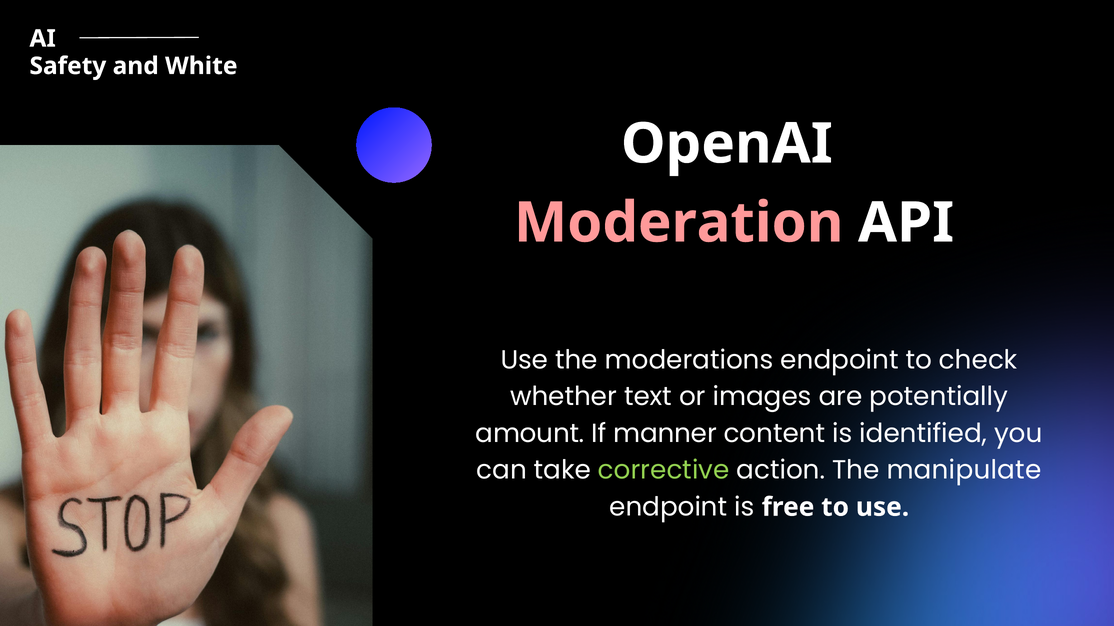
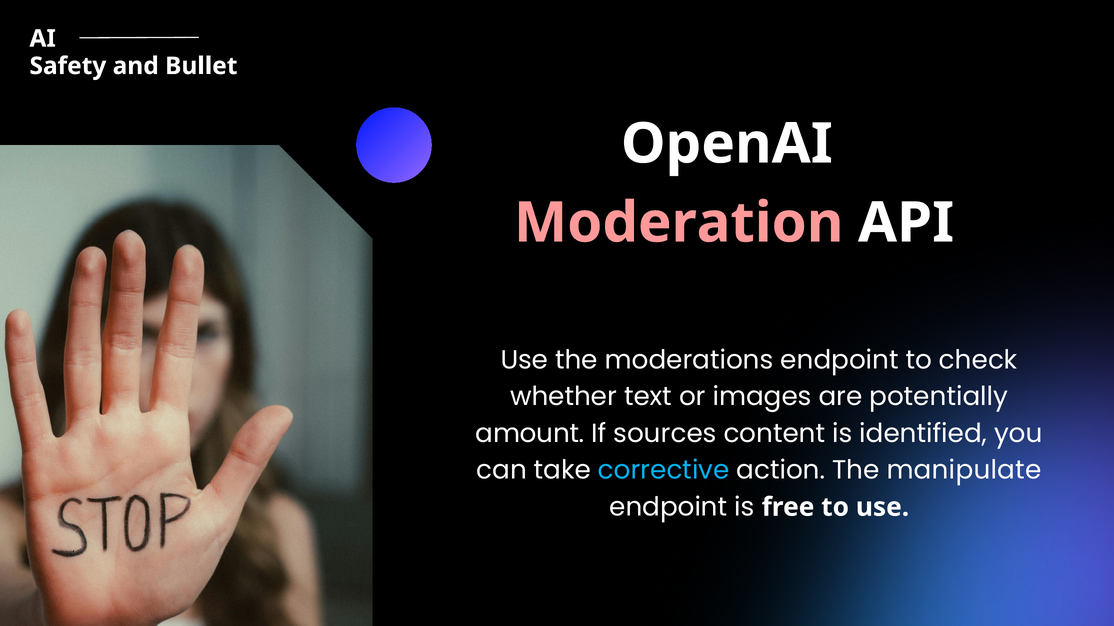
White: White -> Bullet (201, 66)
manner: manner -> sources (665, 434)
corrective colour: light green -> light blue (664, 471)
